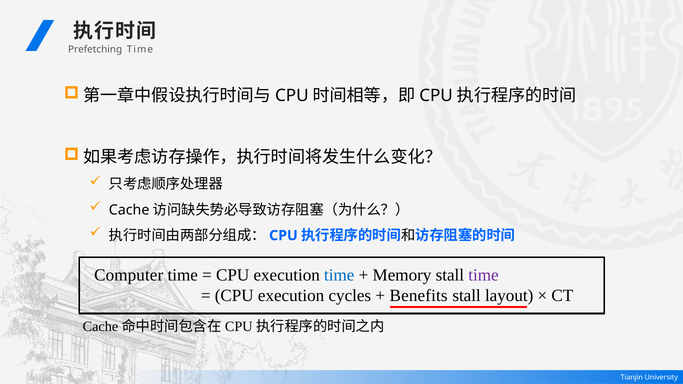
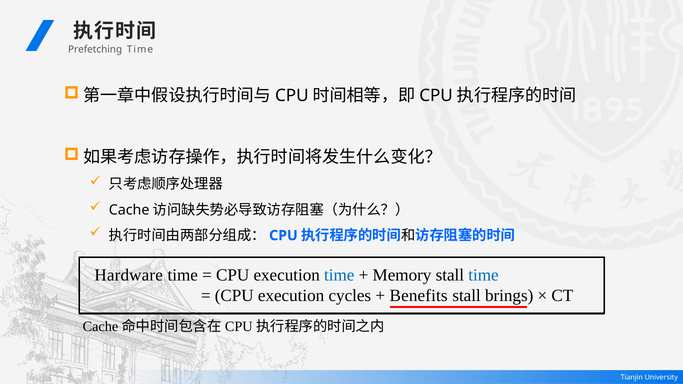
Computer: Computer -> Hardware (129, 275)
time colour: purple -> blue (483, 275)
layout: layout -> brings (509, 296)
